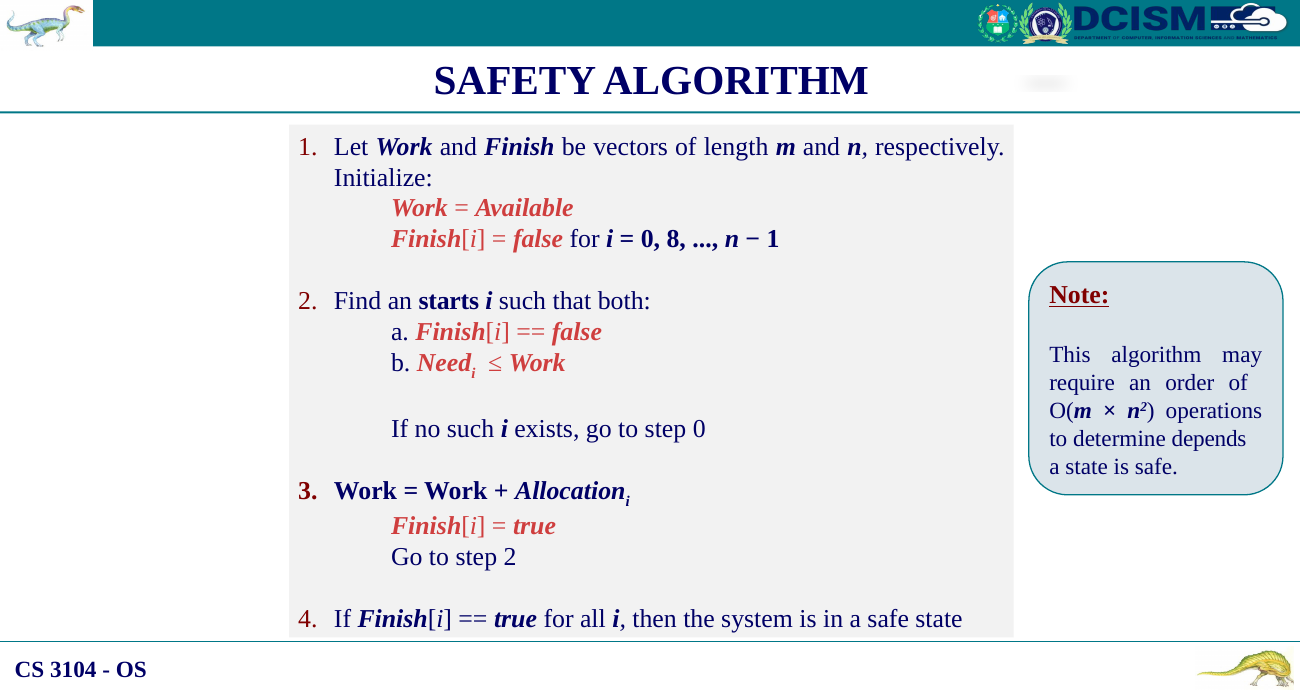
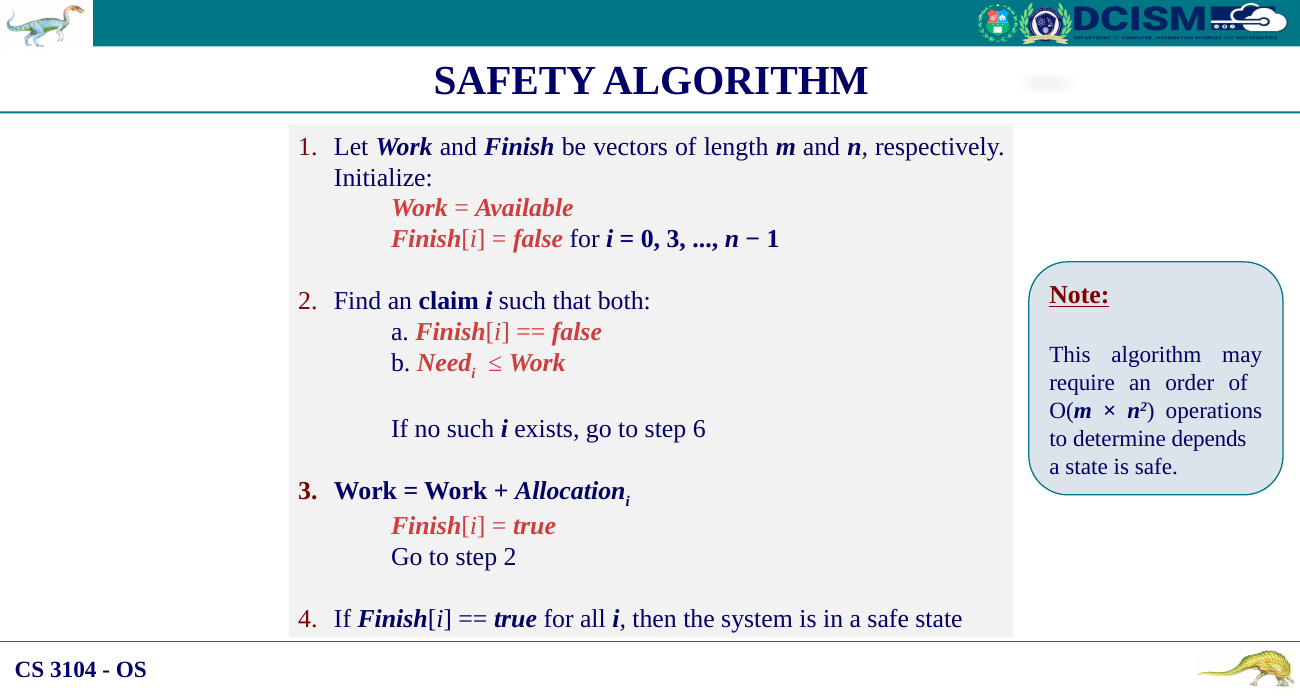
0 8: 8 -> 3 (676, 240)
starts: starts -> claim (449, 301)
step 0: 0 -> 6 (699, 430)
